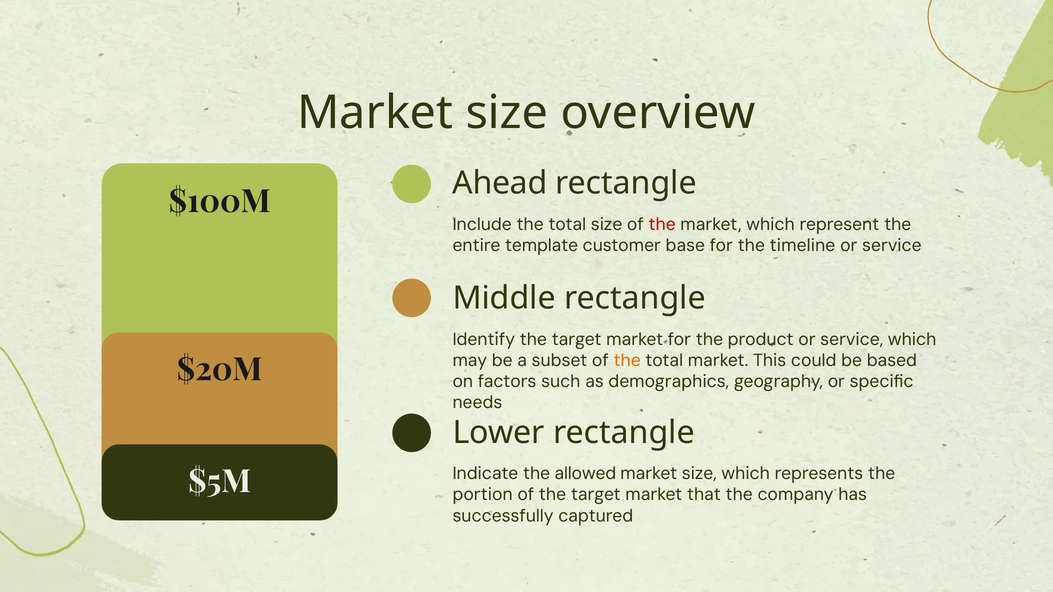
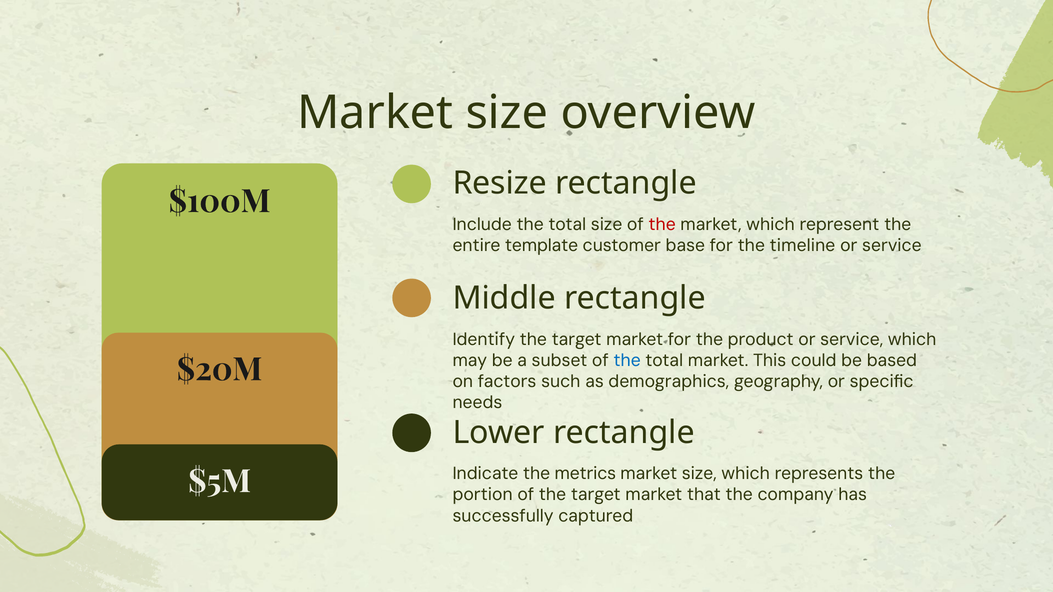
Ahead: Ahead -> Resize (500, 183)
the colour: orange -> blue (627, 361)
allowed: allowed -> metrics (585, 474)
